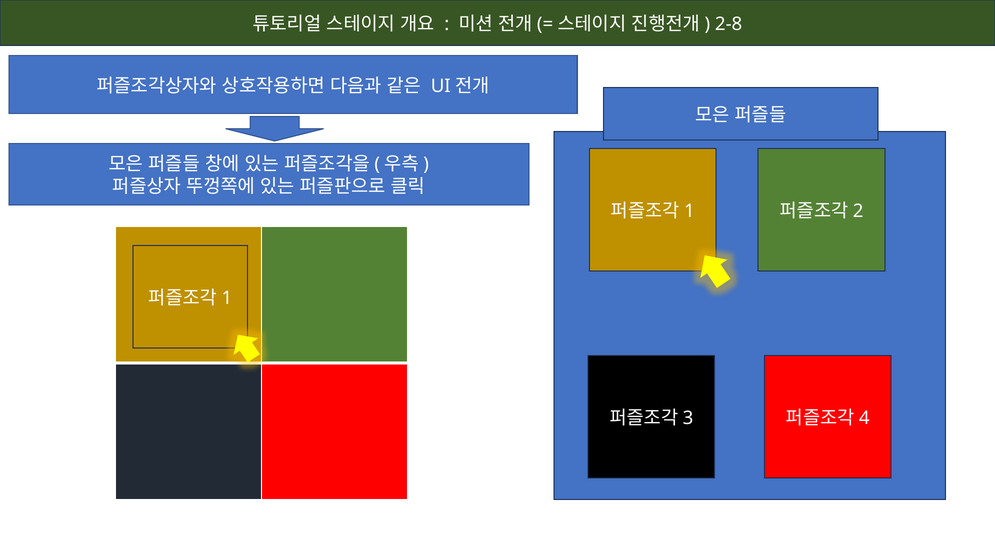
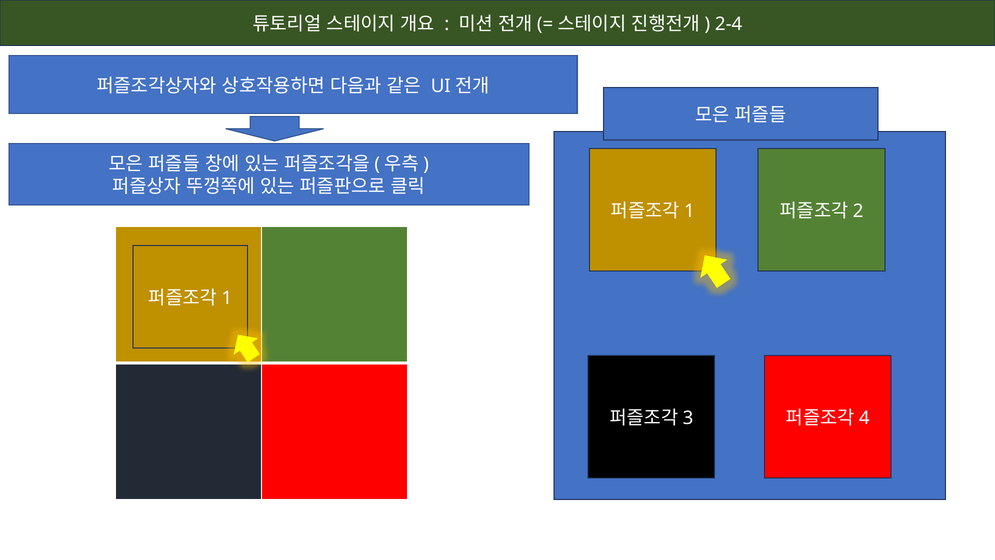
2-8: 2-8 -> 2-4 (729, 24)
